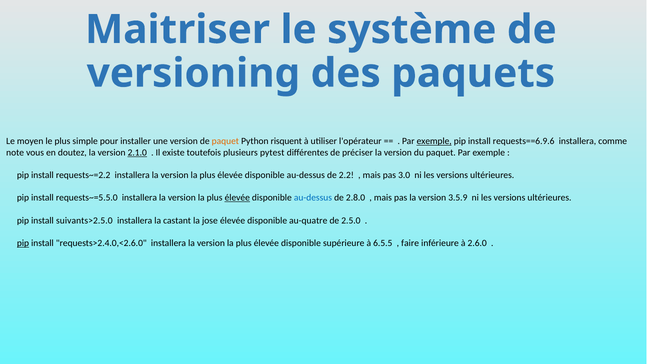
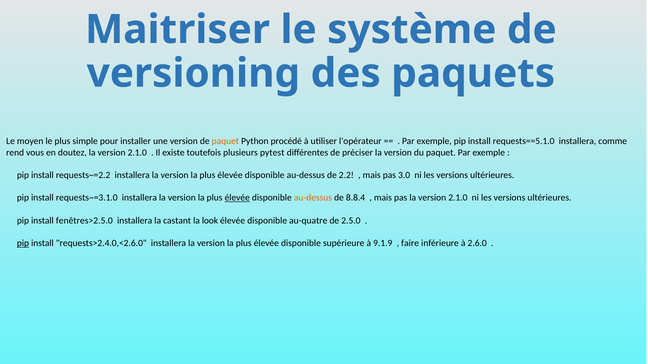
risquent: risquent -> procédé (286, 141)
exemple underline: present -> none (434, 141)
requests==6.9.6: requests==6.9.6 -> requests==5.1.0 (524, 141)
note: note -> rend (15, 153)
2.1.0 underline: present -> none (137, 153)
requests~=5.5.0: requests~=5.5.0 -> requests~=3.1.0 (87, 198)
au-dessus colour: blue -> orange (313, 198)
2.8.0: 2.8.0 -> 8.8.4 (356, 198)
pas la version 3.5.9: 3.5.9 -> 2.1.0 (458, 198)
suivants>2.5.0: suivants>2.5.0 -> fenêtres>2.5.0 (84, 221)
jose: jose -> look (210, 221)
6.5.5: 6.5.5 -> 9.1.9 (383, 243)
